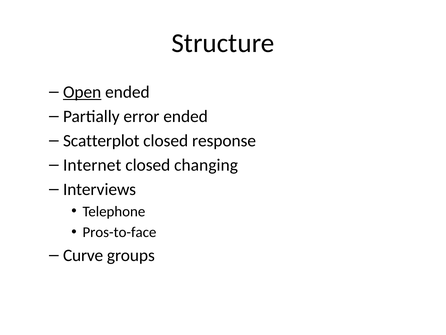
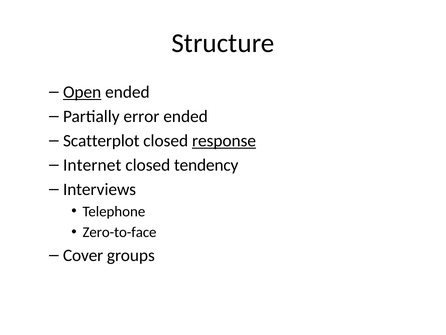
response underline: none -> present (224, 141)
changing: changing -> tendency (206, 165)
Pros-to-face: Pros-to-face -> Zero-to-face (119, 232)
Curve: Curve -> Cover (83, 255)
